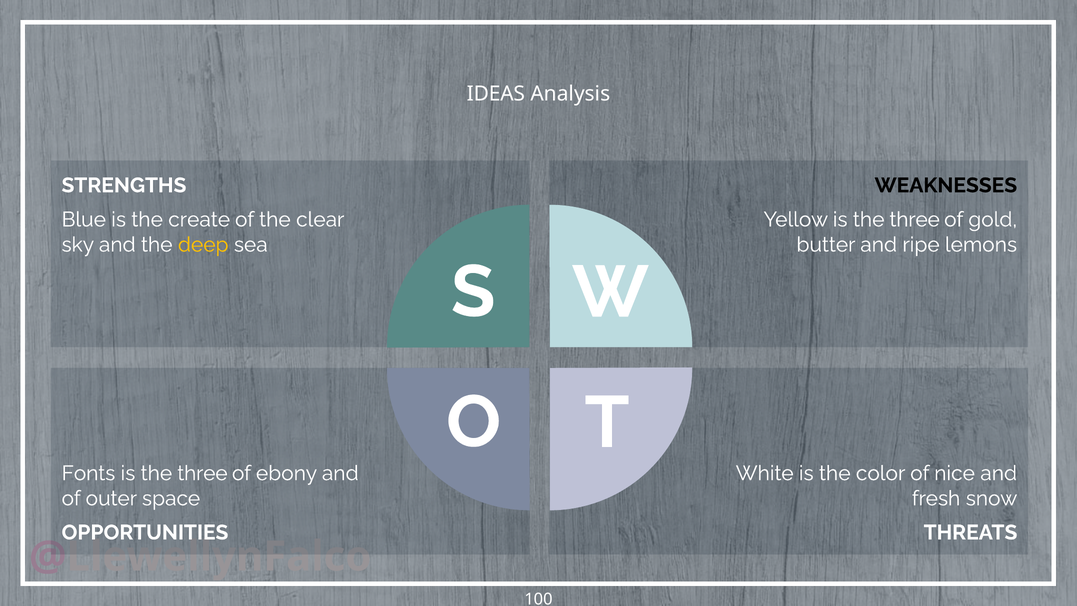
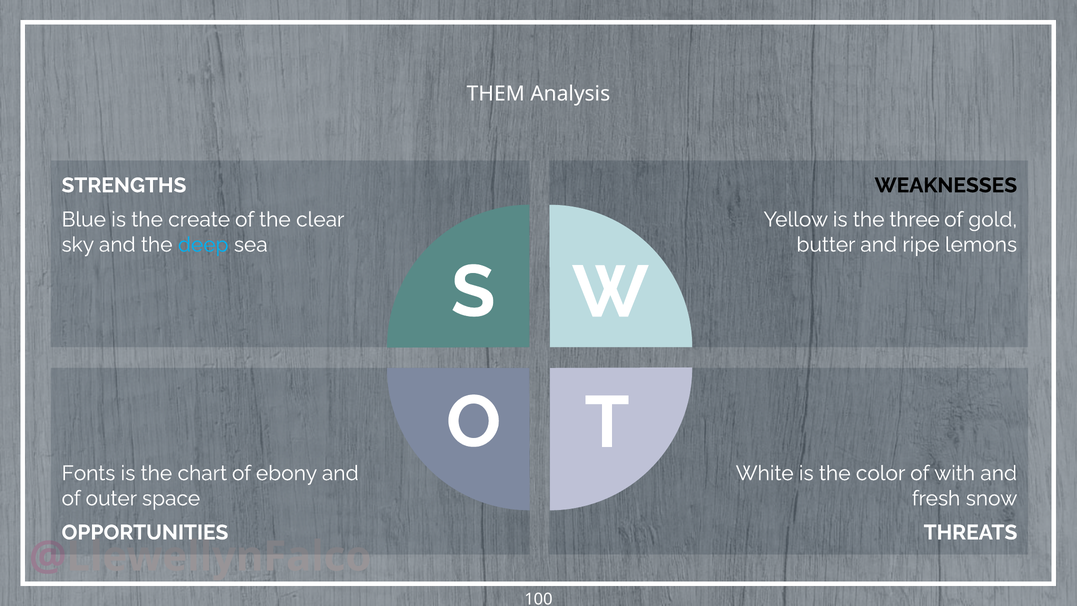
IDEAS: IDEAS -> THEM (496, 94)
deep colour: yellow -> light blue (203, 245)
three: three -> chart (202, 473)
nice: nice -> with (955, 473)
